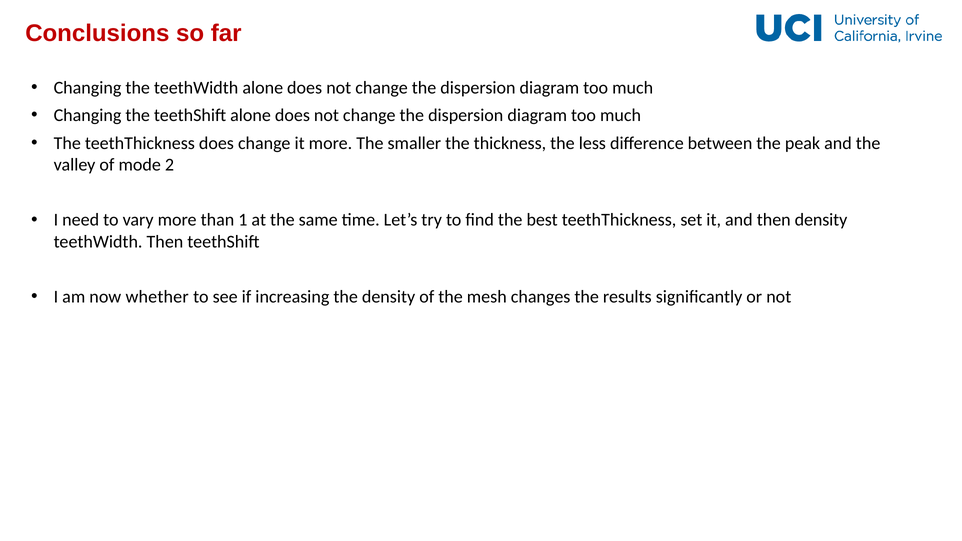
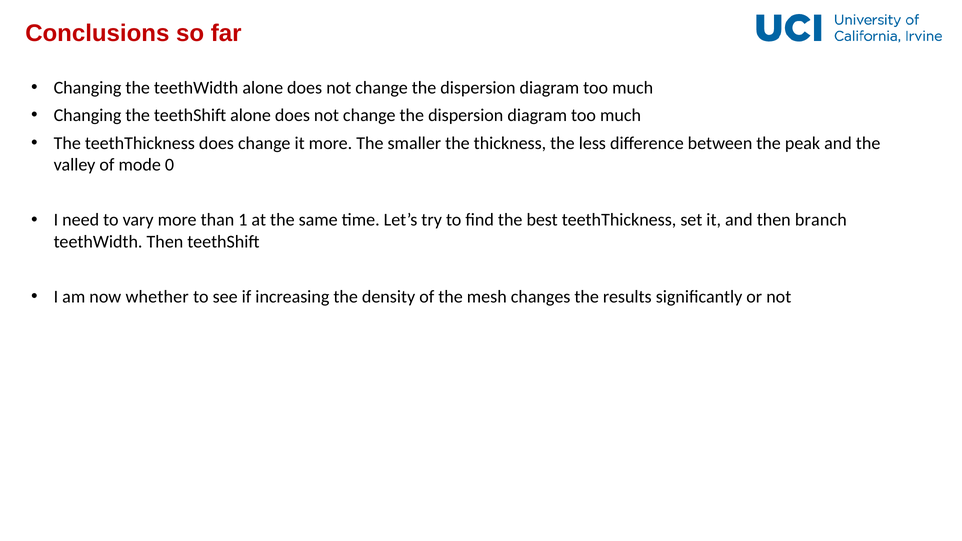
2: 2 -> 0 (169, 165)
then density: density -> branch (821, 220)
